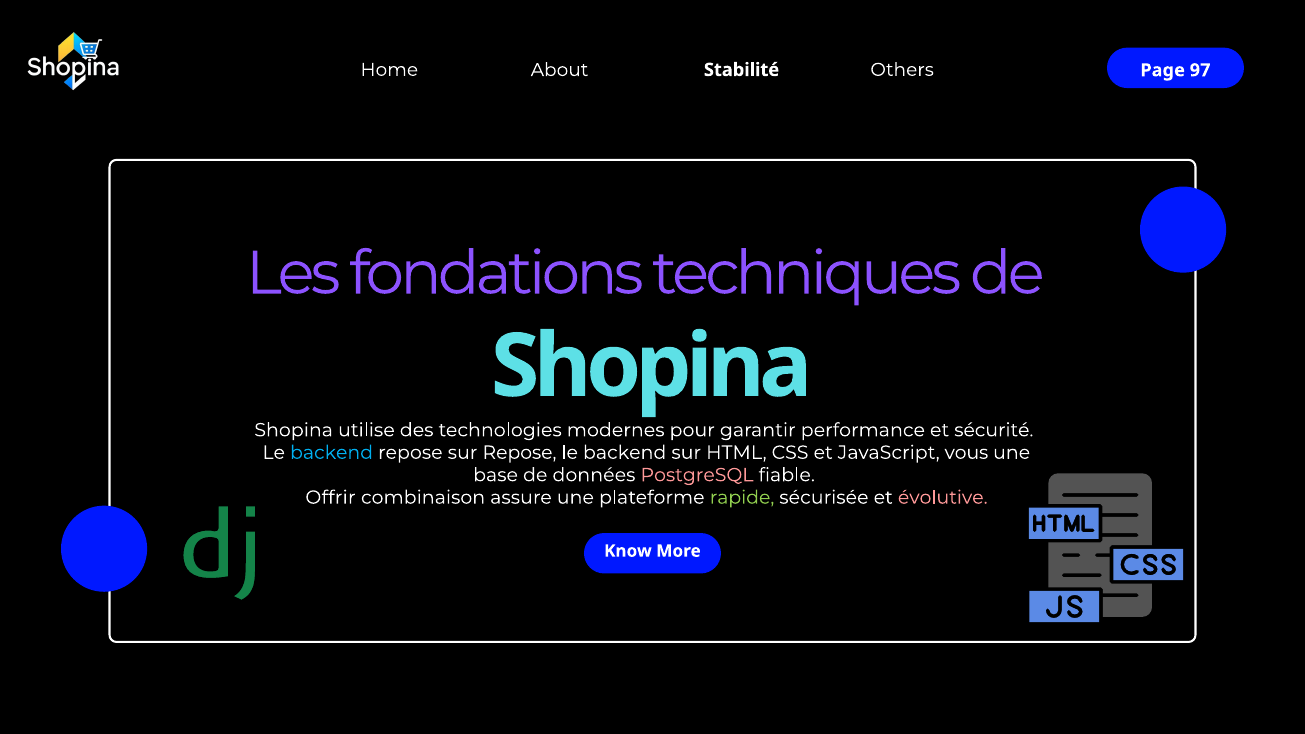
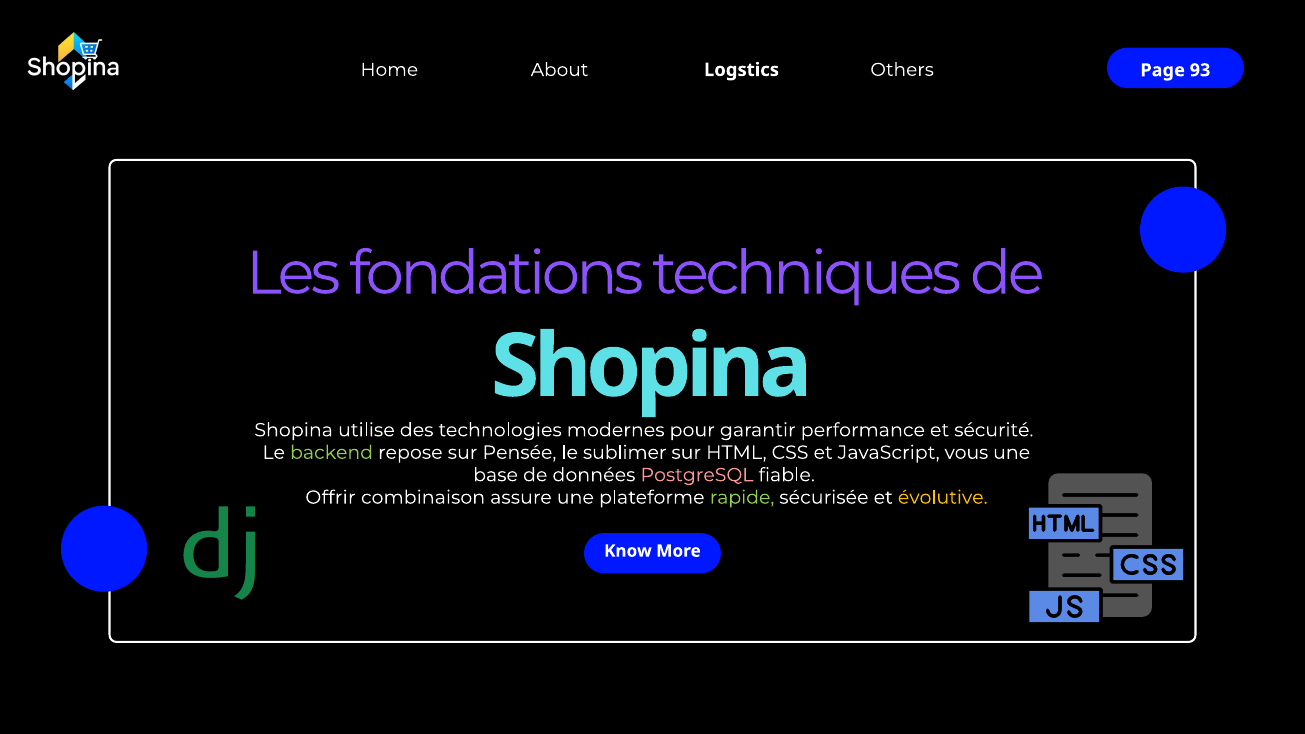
Stabilité: Stabilité -> Logstics (741, 70)
97: 97 -> 93 (1200, 70)
backend colour: light blue -> light green (332, 453)
sur Repose: Repose -> Pensée (519, 453)
backend: backend -> sublimer (625, 453)
évolutive colour: pink -> yellow (943, 497)
